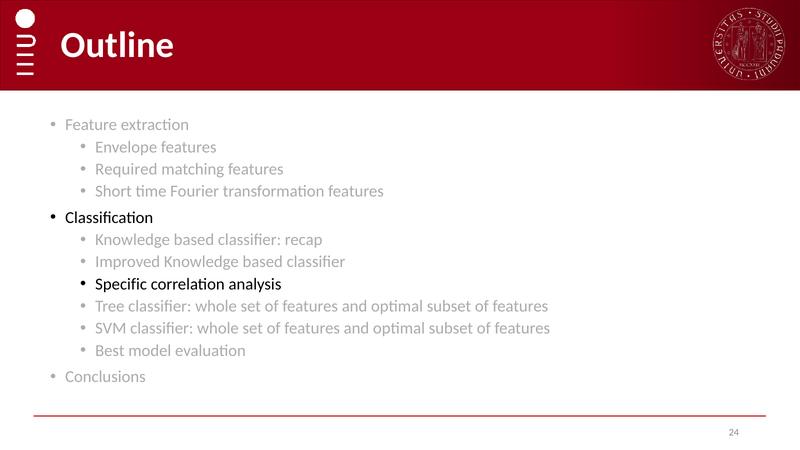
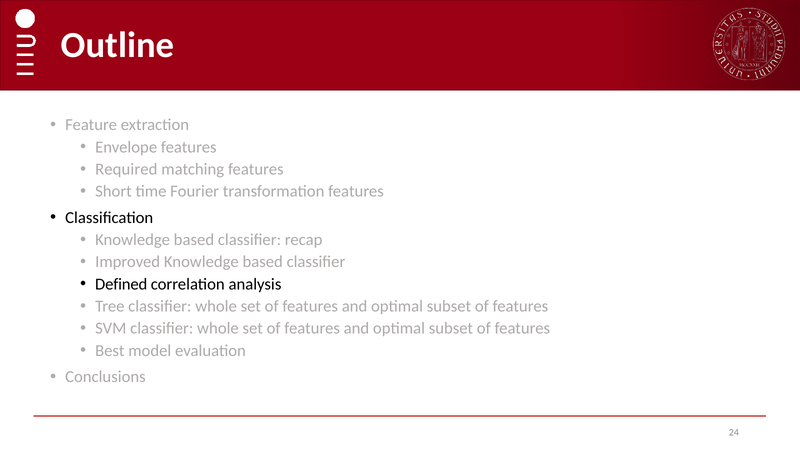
Specific: Specific -> Defined (121, 284)
